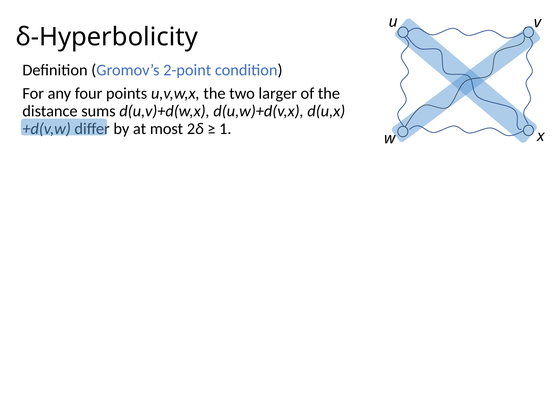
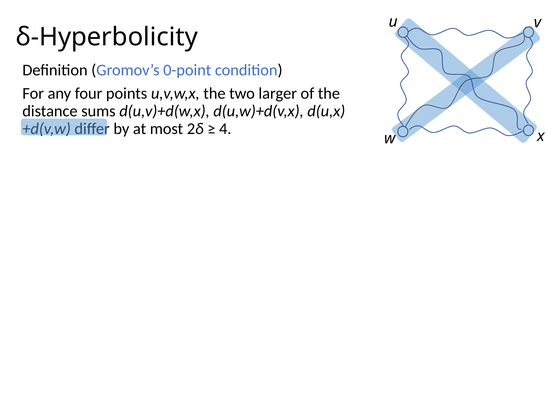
2-point: 2-point -> 0-point (187, 70)
1: 1 -> 4 (225, 129)
